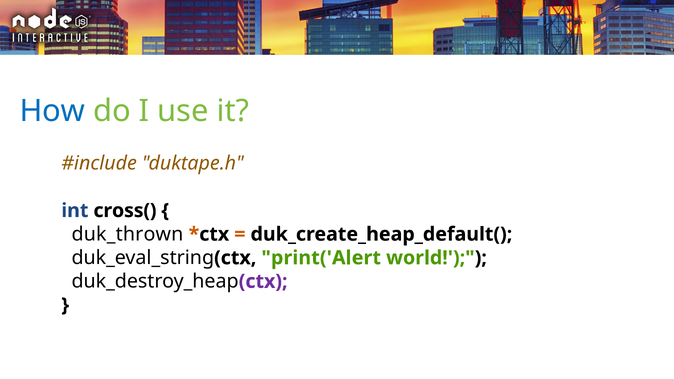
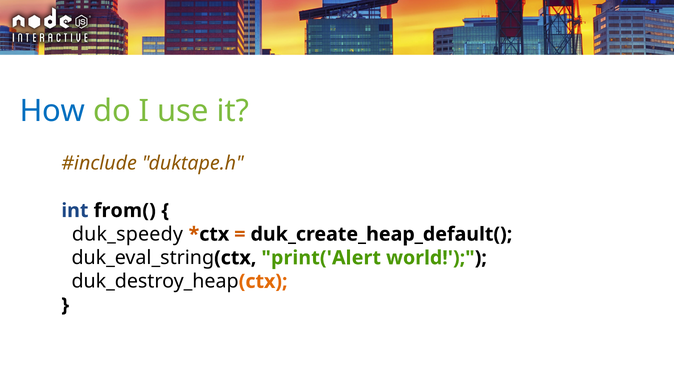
cross(: cross( -> from( (125, 211)
duk_thrown: duk_thrown -> duk_speedy (127, 234)
ctx colour: purple -> orange (263, 281)
